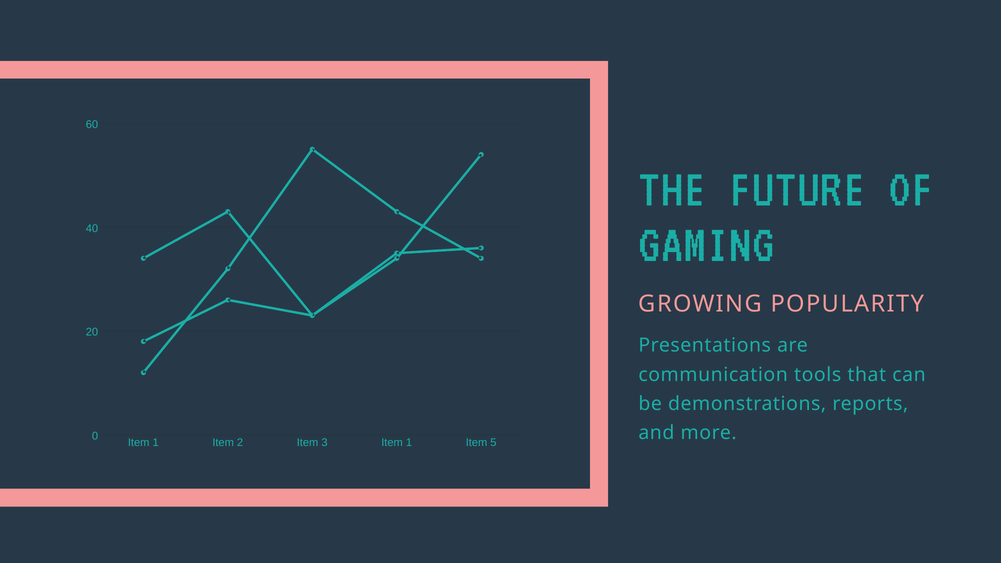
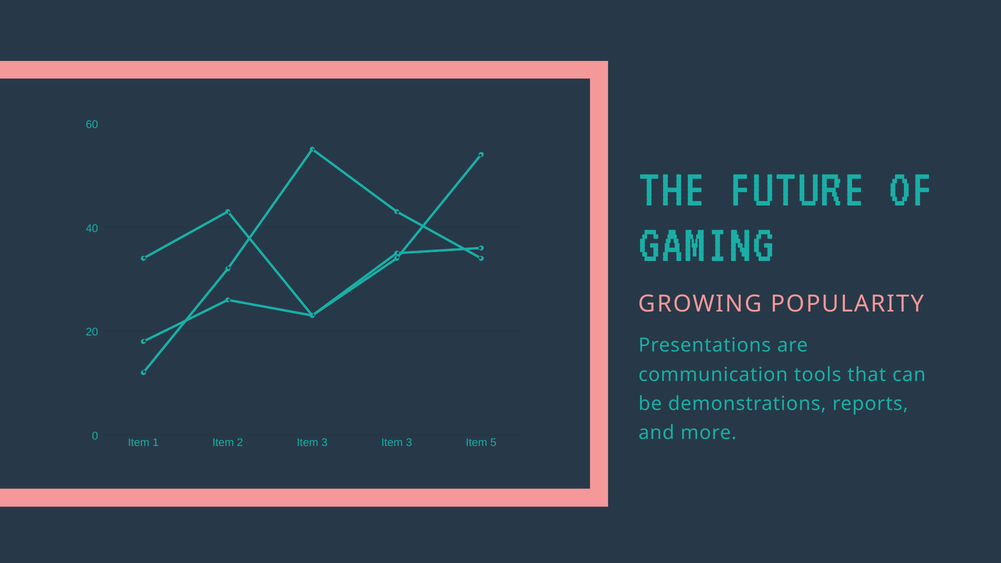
3 Item 1: 1 -> 3 (409, 443)
